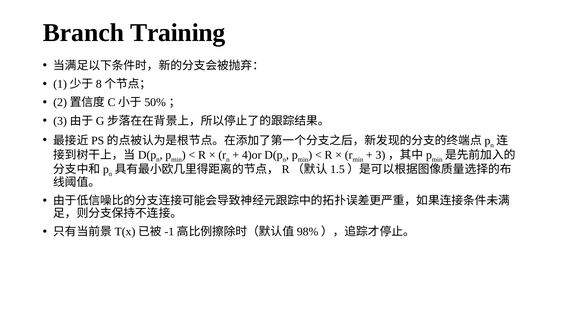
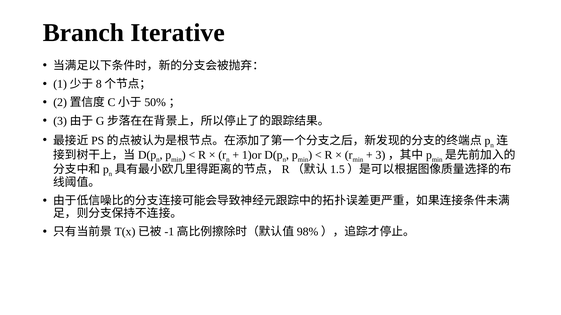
Training: Training -> Iterative (178, 33)
4)or: 4)or -> 1)or (252, 155)
